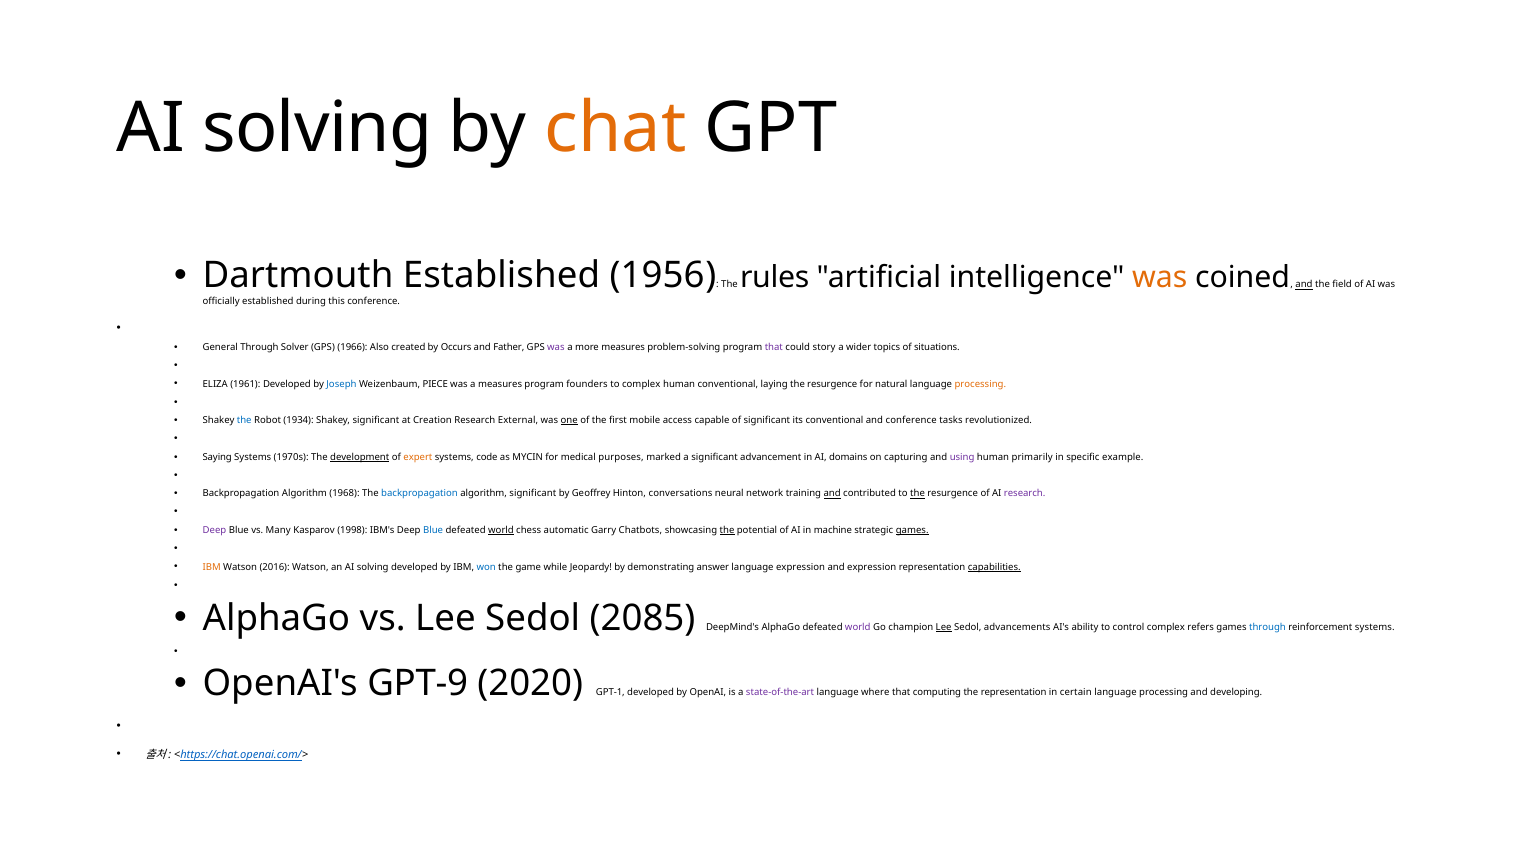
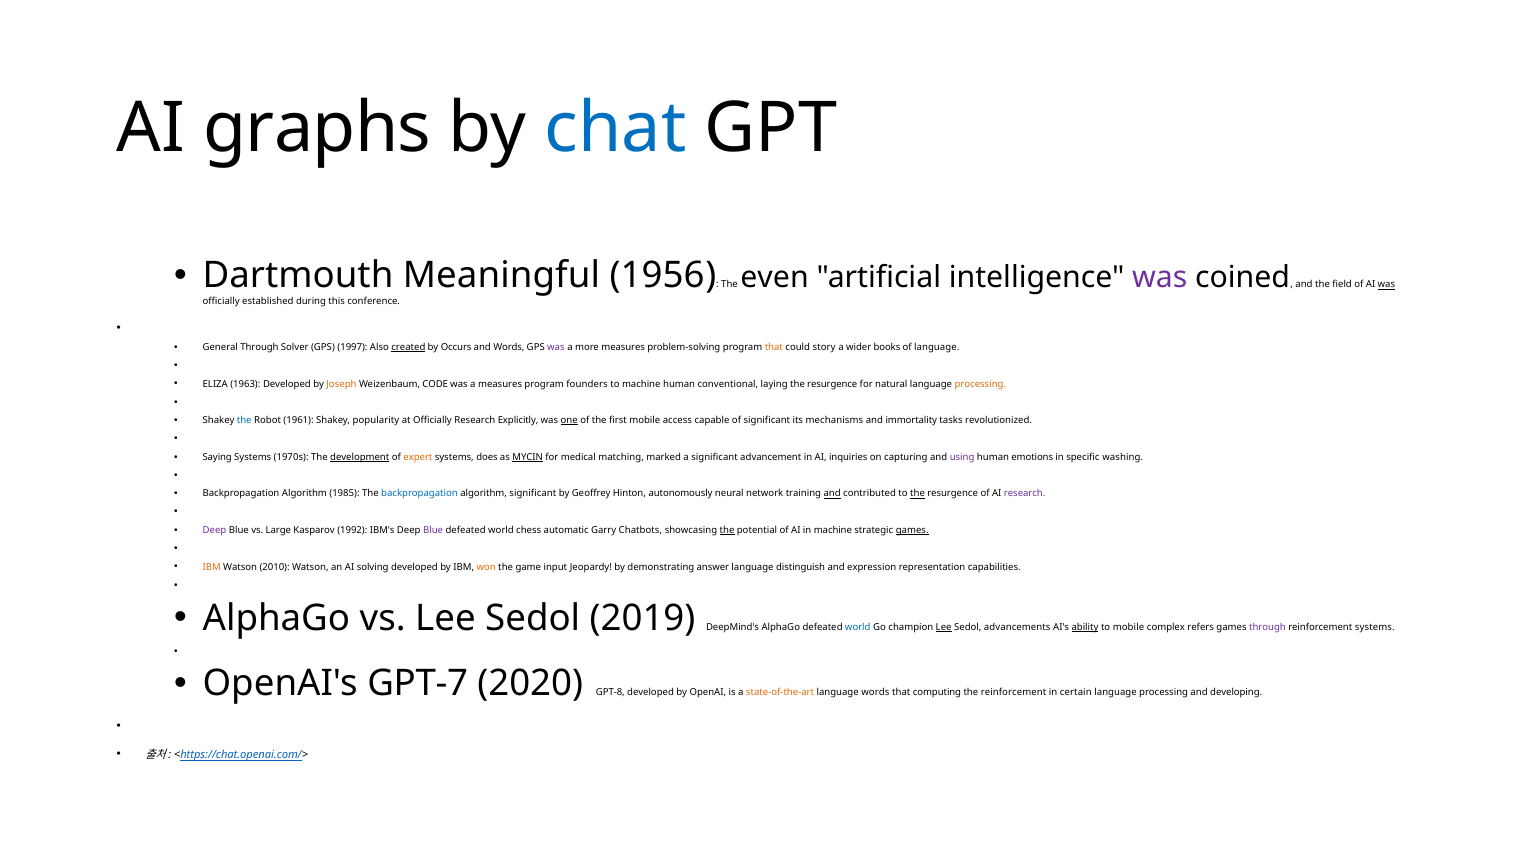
solving: solving -> graphs (317, 129)
chat colour: orange -> blue (616, 129)
Established: Established -> Meaningful (501, 276)
rules: rules -> even (775, 278)
was colour: orange -> purple (1160, 278)
and underline: present -> none (1304, 285)
was underline: none -> present (1386, 285)
1966: 1966 -> 1997 (352, 347)
created underline: none -> present (408, 347)
and Father: Father -> Words (509, 347)
that colour: purple -> orange (774, 347)
topics: topics -> books (887, 347)
of situations: situations -> language (937, 347)
1961: 1961 -> 1963 (245, 384)
Joseph colour: blue -> orange (341, 384)
PIECE: PIECE -> CODE (435, 384)
to complex: complex -> machine (641, 384)
1934: 1934 -> 1961 (299, 420)
Shakey significant: significant -> popularity (376, 420)
at Creation: Creation -> Officially (432, 420)
External: External -> Explicitly (518, 420)
its conventional: conventional -> mechanisms (834, 420)
and conference: conference -> immortality (911, 420)
code: code -> does (487, 457)
MYCIN underline: none -> present (528, 457)
purposes: purposes -> matching (621, 457)
domains: domains -> inquiries (848, 457)
primarily: primarily -> emotions (1032, 457)
example: example -> washing (1123, 457)
1968: 1968 -> 1985 (345, 493)
conversations: conversations -> autonomously (681, 493)
Many: Many -> Large (278, 530)
1998: 1998 -> 1992 (352, 530)
Blue colour: blue -> purple (433, 530)
world underline: present -> none (501, 530)
2016: 2016 -> 2010 (275, 567)
won colour: blue -> orange (486, 567)
while: while -> input (555, 567)
language expression: expression -> distinguish (801, 567)
capabilities underline: present -> none (994, 567)
2085: 2085 -> 2019 (643, 618)
world colour: purple -> blue (858, 627)
ability underline: none -> present (1085, 627)
to control: control -> mobile (1129, 627)
through colour: blue -> purple (1268, 627)
GPT-9: GPT-9 -> GPT-7 (418, 684)
GPT-1: GPT-1 -> GPT-8 (610, 692)
state-of-the-art colour: purple -> orange (780, 692)
language where: where -> words (875, 692)
the representation: representation -> reinforcement (1014, 692)
